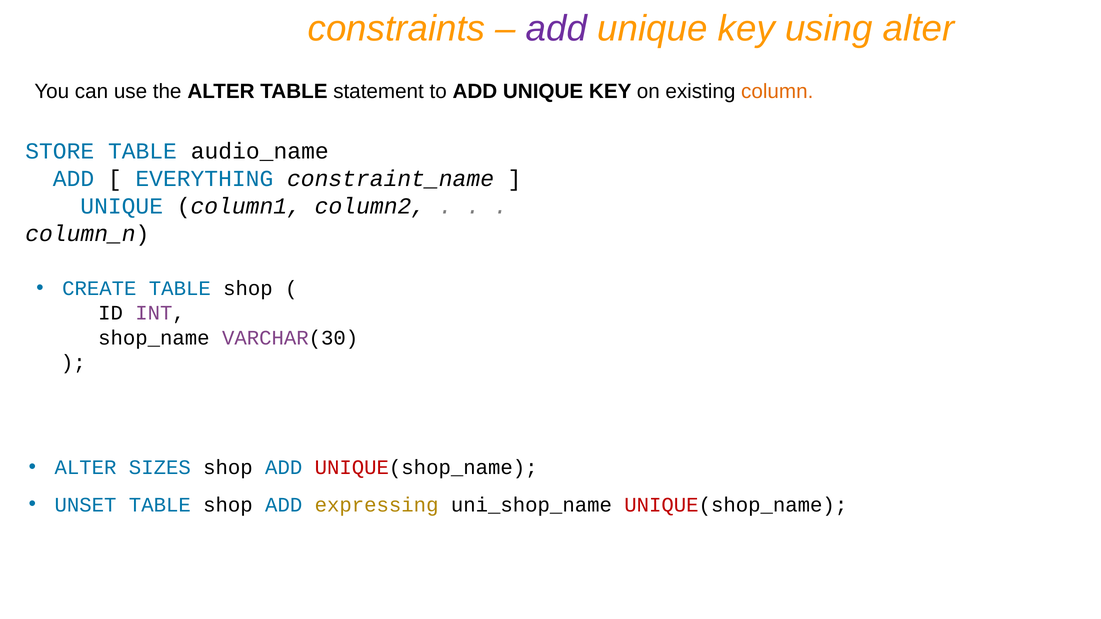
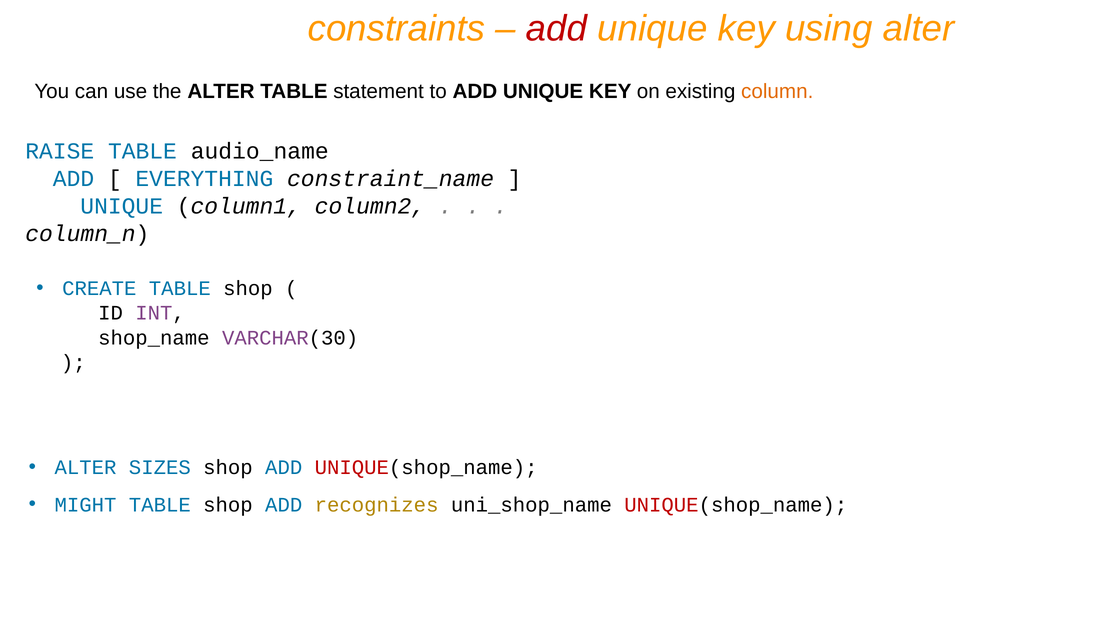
add colour: purple -> red (557, 29)
STORE: STORE -> RAISE (60, 151)
UNSET: UNSET -> MIGHT (86, 505)
expressing: expressing -> recognizes (377, 505)
